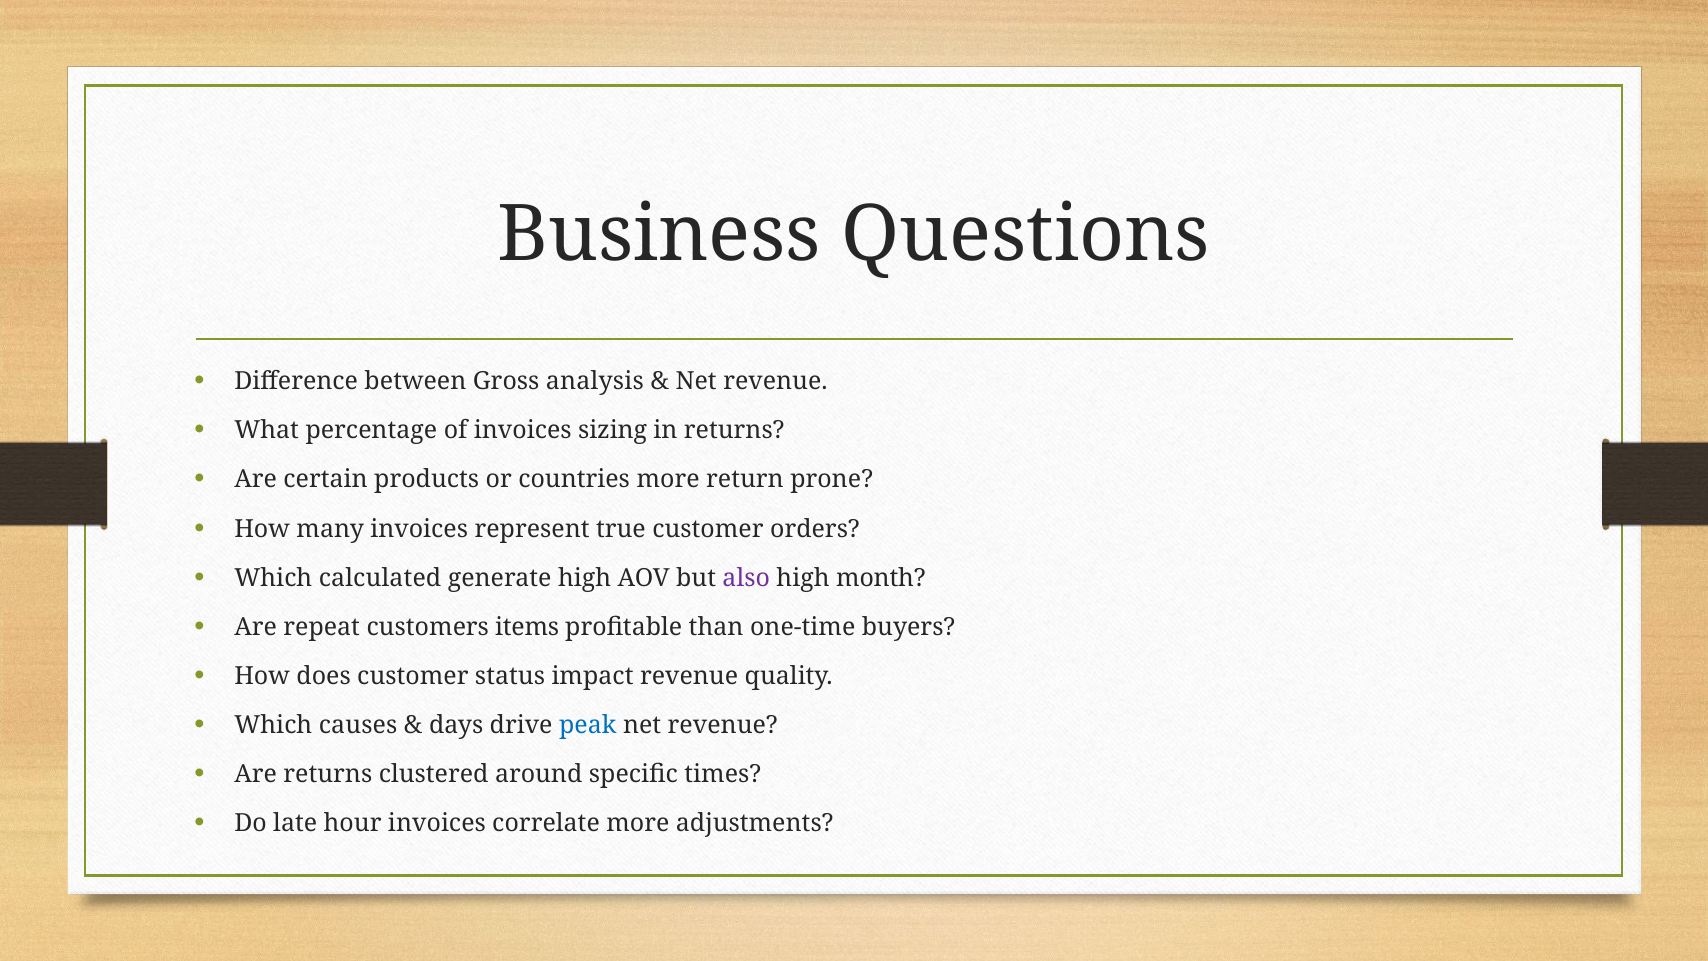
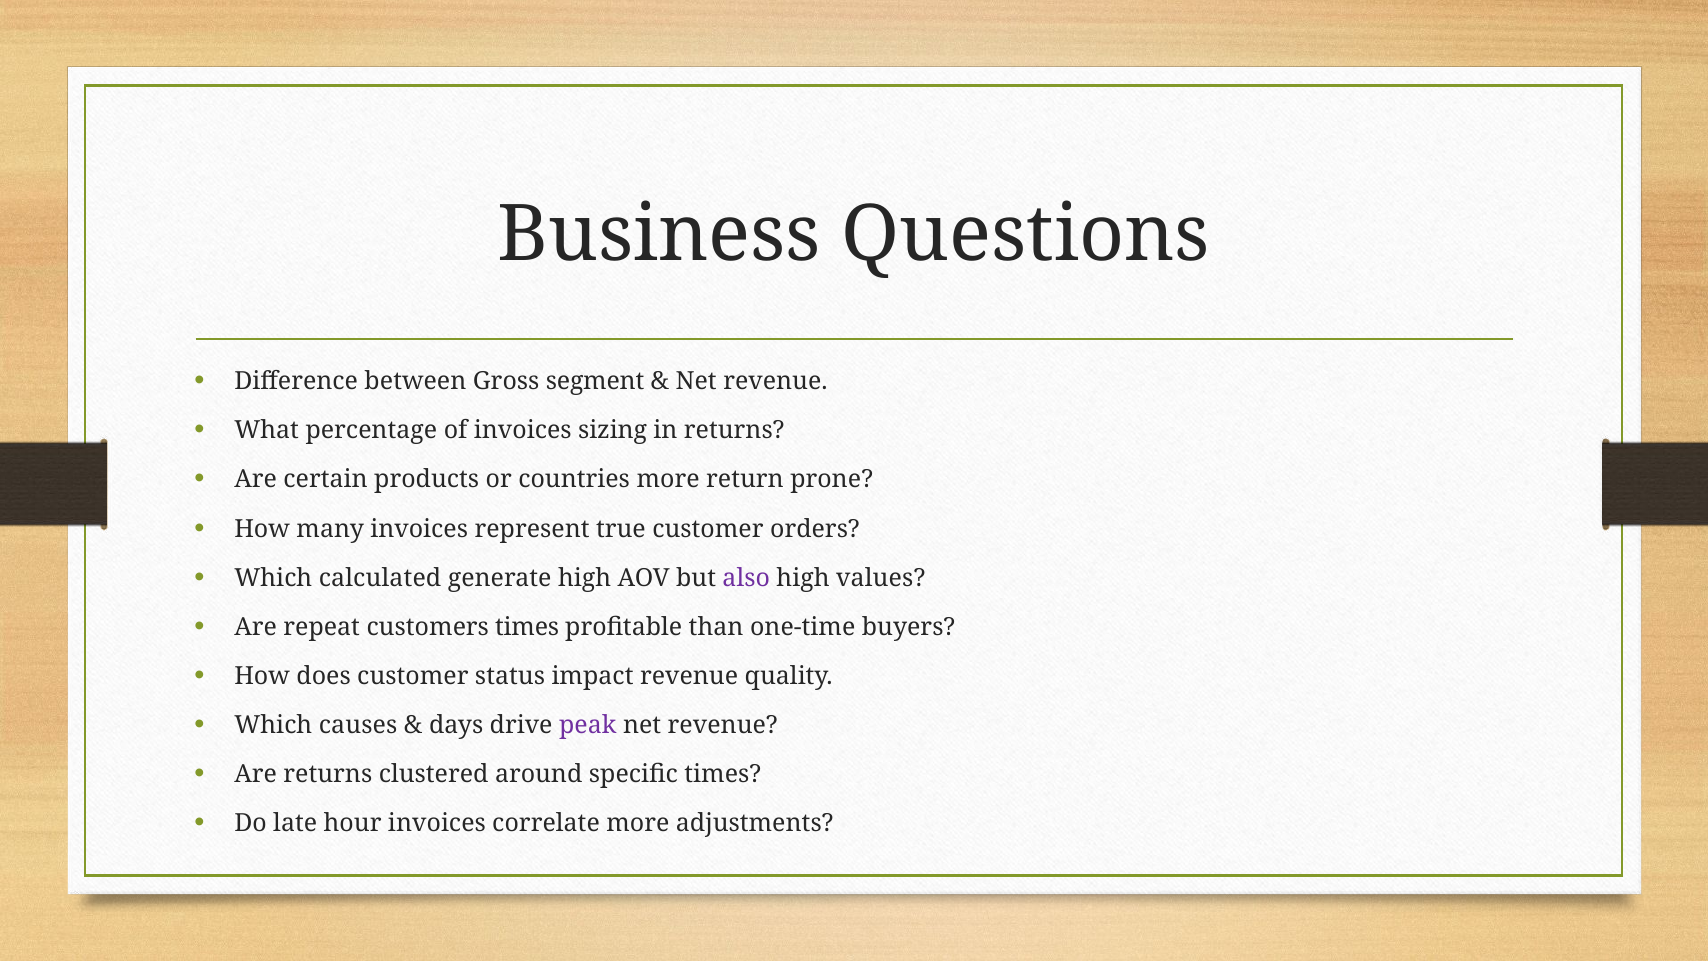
analysis: analysis -> segment (595, 381)
month: month -> values (881, 578)
customers items: items -> times (527, 627)
peak colour: blue -> purple (588, 725)
